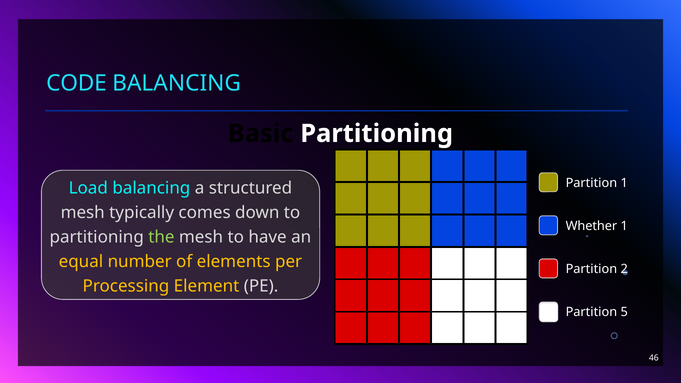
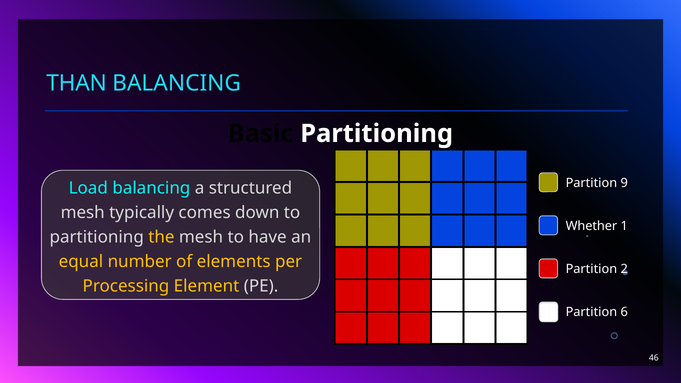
CODE: CODE -> THAN (77, 83)
Partition 1: 1 -> 9 (624, 183)
the colour: light green -> yellow (161, 237)
5: 5 -> 6 (624, 312)
